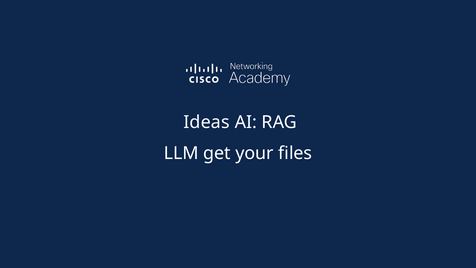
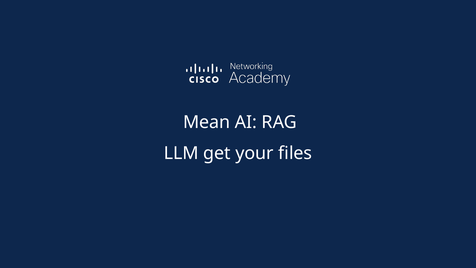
Ideas: Ideas -> Mean (207, 122)
